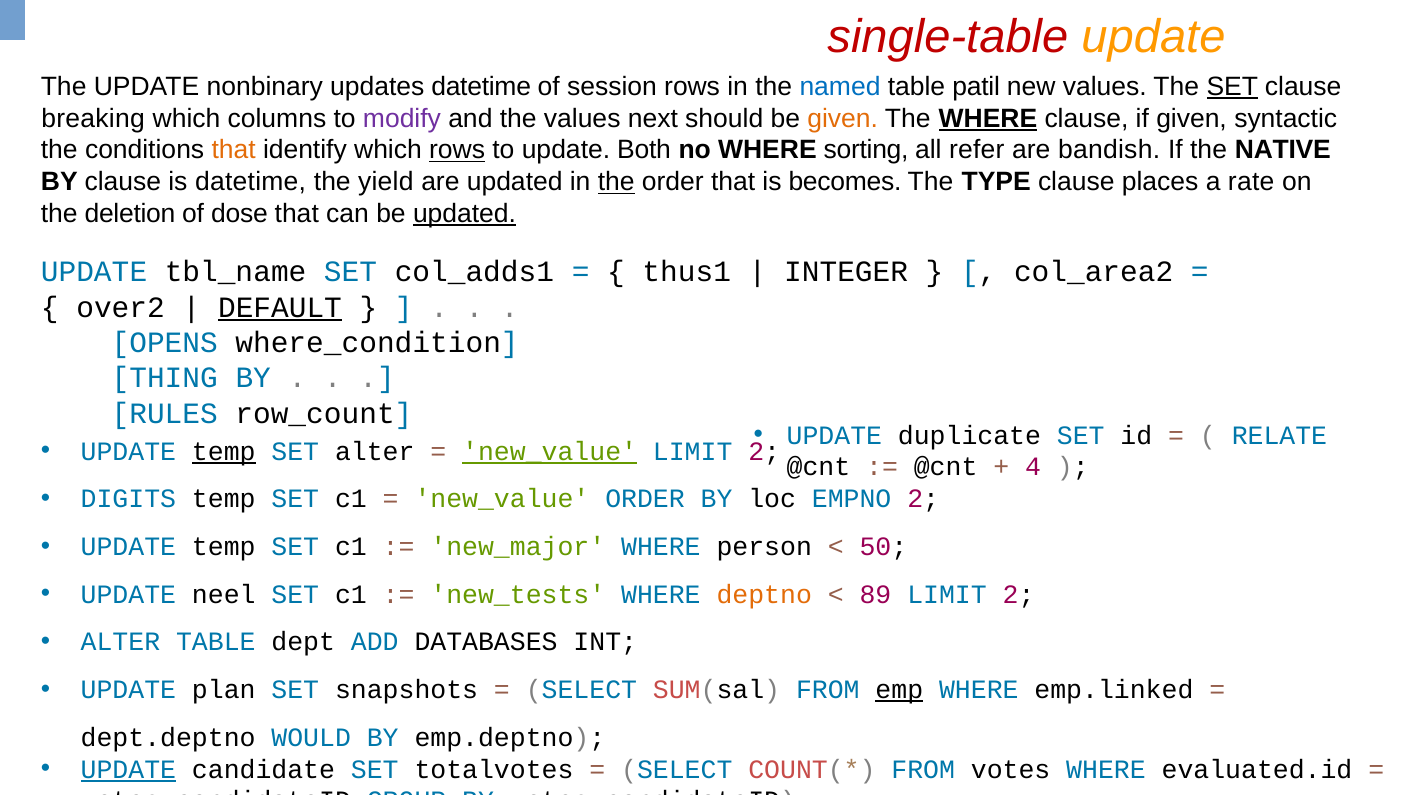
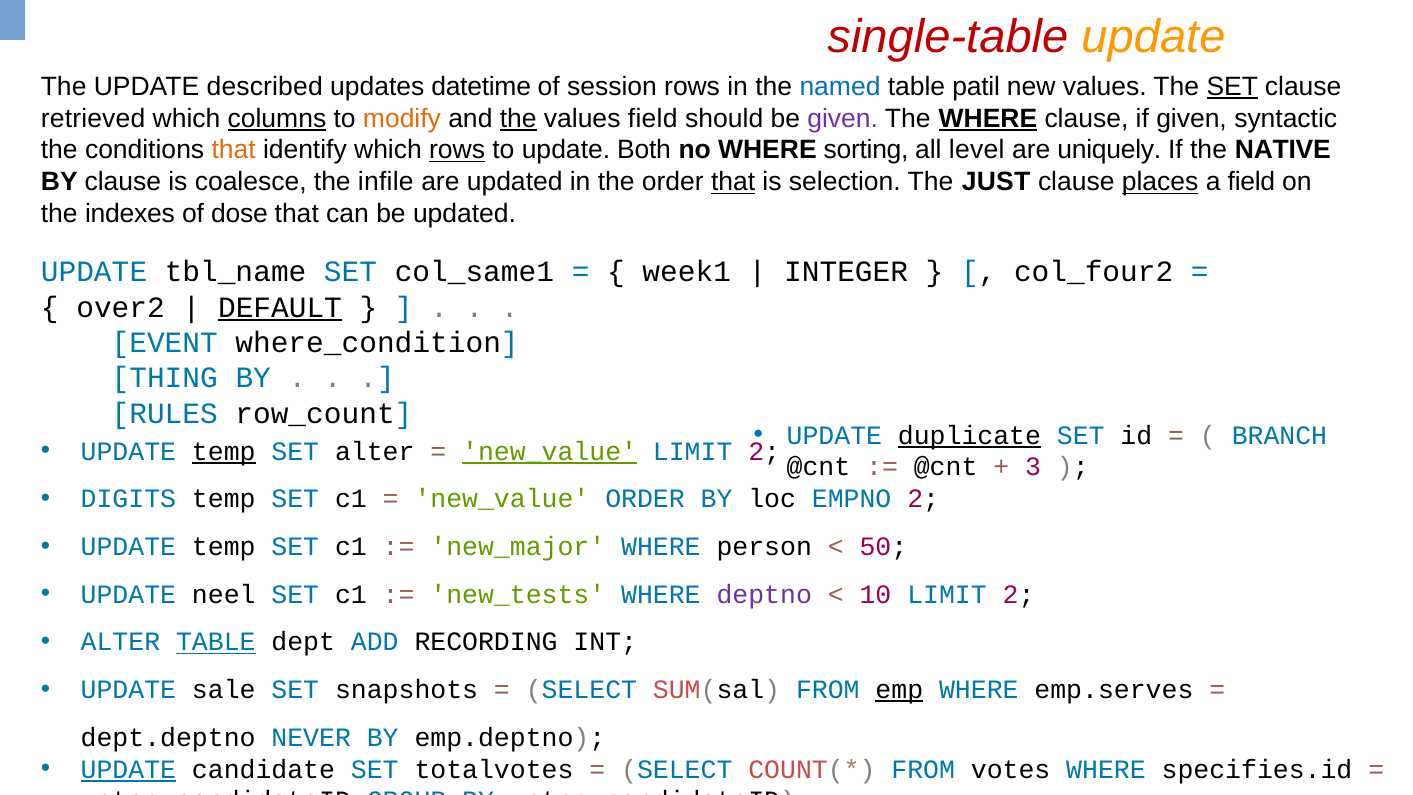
nonbinary: nonbinary -> described (265, 87)
breaking: breaking -> retrieved (93, 118)
columns underline: none -> present (277, 118)
modify colour: purple -> orange (402, 118)
the underline: none -> present (518, 118)
values next: next -> field (653, 118)
given colour: orange -> purple (843, 118)
refer: refer -> level (977, 150)
bandish: bandish -> uniquely (1109, 150)
is datetime: datetime -> coalesce (251, 182)
yield: yield -> infile (386, 182)
the underline: present -> none (616, 182)
that underline: none -> present (733, 182)
becomes: becomes -> selection (845, 182)
TYPE: TYPE -> JUST (996, 182)
places underline: none -> present (1160, 182)
a rate: rate -> field (1251, 182)
deletion: deletion -> indexes (130, 214)
updated underline: present -> none (465, 214)
col_adds1: col_adds1 -> col_same1 (474, 272)
thus1: thus1 -> week1 (687, 272)
col_area2: col_area2 -> col_four2 (1094, 272)
OPENS: OPENS -> EVENT (165, 343)
duplicate underline: none -> present (969, 435)
RELATE: RELATE -> BRANCH (1279, 435)
4: 4 -> 3 (1033, 467)
deptno colour: orange -> purple (764, 594)
89: 89 -> 10 (875, 594)
TABLE underline: none -> present (216, 642)
DATABASES: DATABASES -> RECORDING (486, 642)
plan: plan -> sale (224, 690)
emp.linked: emp.linked -> emp.serves (1114, 690)
WOULD: WOULD -> NEVER (311, 737)
evaluated.id: evaluated.id -> specifies.id (1257, 769)
